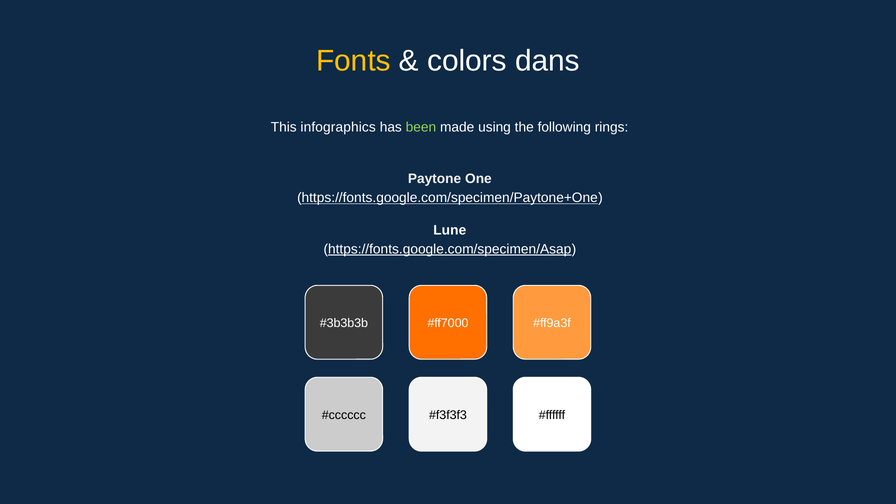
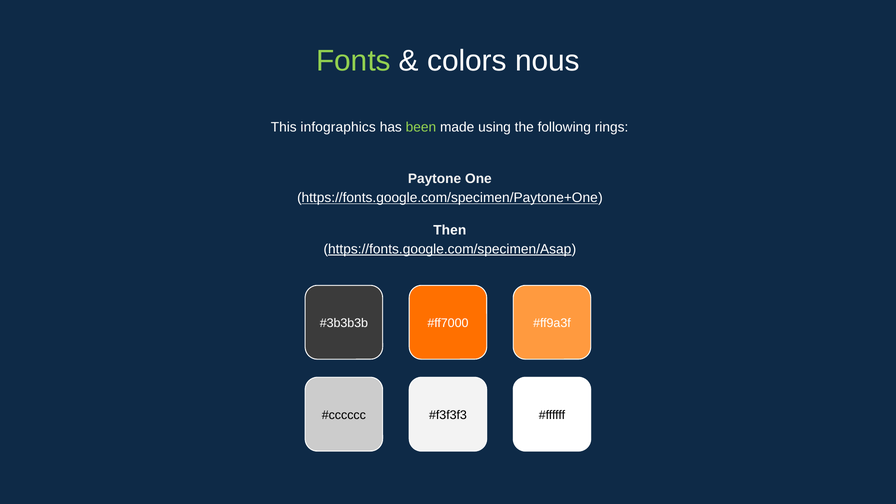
Fonts colour: yellow -> light green (353, 61)
dans: dans -> nous (547, 61)
Lune: Lune -> Then (450, 230)
